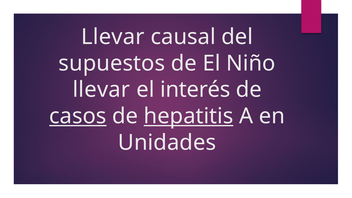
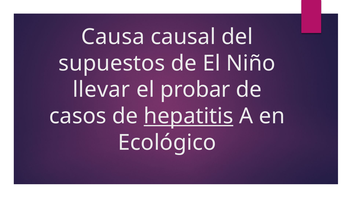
Llevar: Llevar -> Causa (113, 37)
interés: interés -> probar (195, 90)
casos underline: present -> none (78, 116)
Unidades: Unidades -> Ecológico (167, 143)
